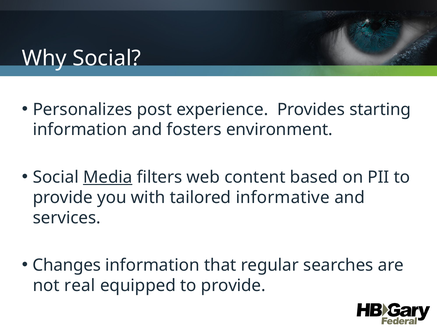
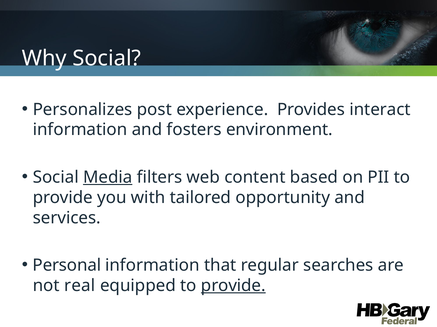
starting: starting -> interact (380, 110)
informative: informative -> opportunity (283, 198)
Changes: Changes -> Personal (67, 266)
provide underline: none -> present (233, 286)
